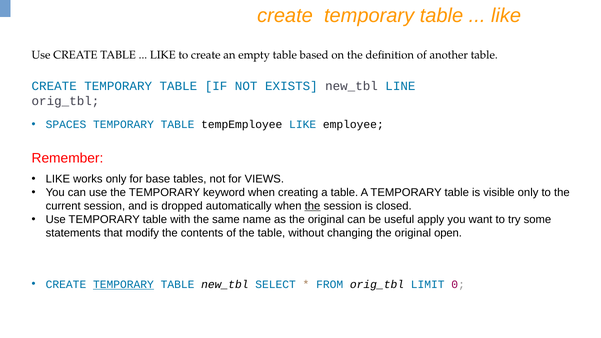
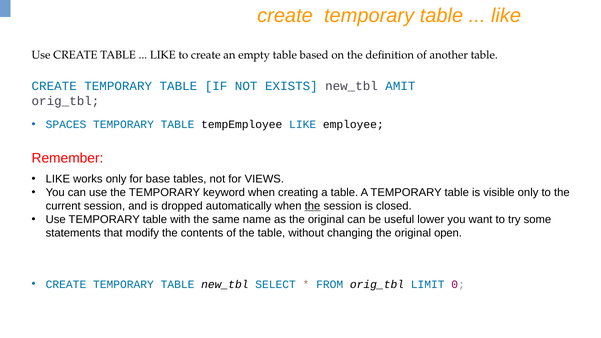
LINE: LINE -> AMIT (400, 86)
apply: apply -> lower (431, 220)
TEMPORARY underline: present -> none (123, 284)
